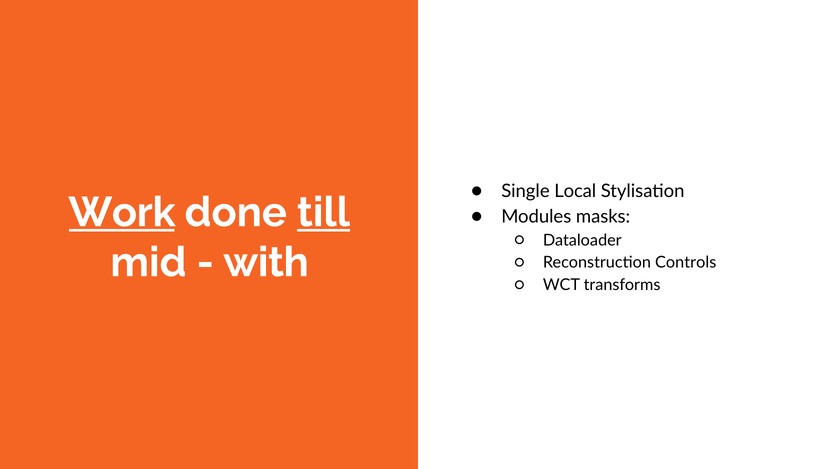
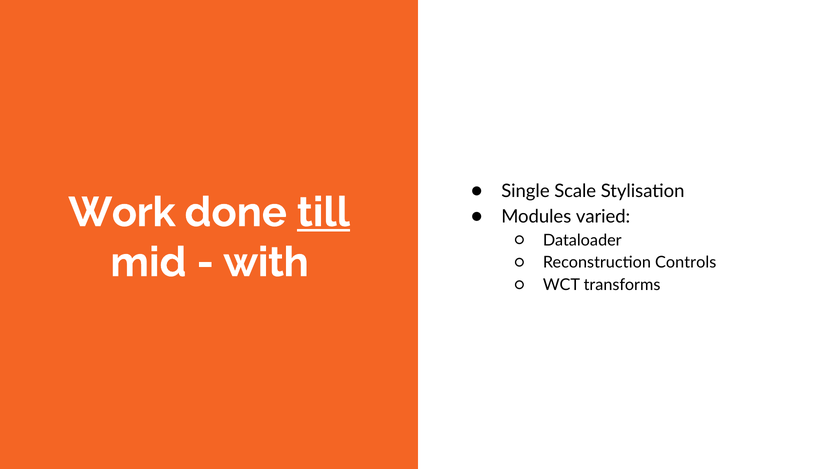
Local: Local -> Scale (575, 191)
Work underline: present -> none (122, 212)
masks: masks -> varied (603, 217)
